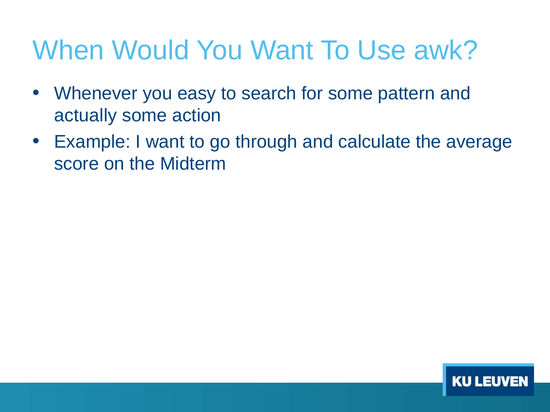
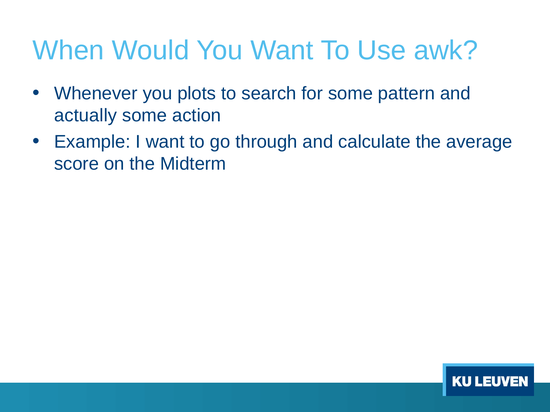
easy: easy -> plots (197, 93)
